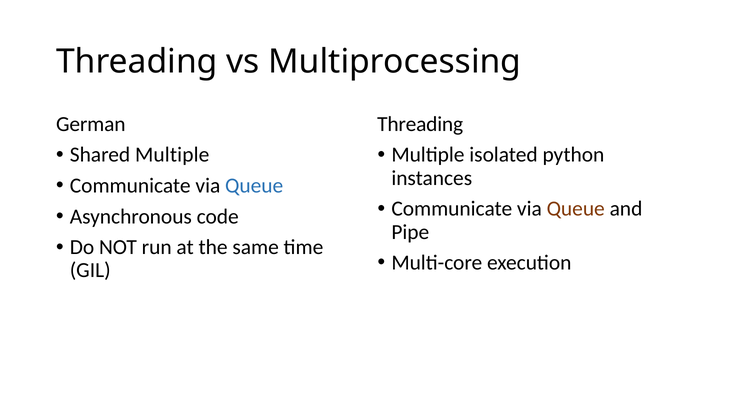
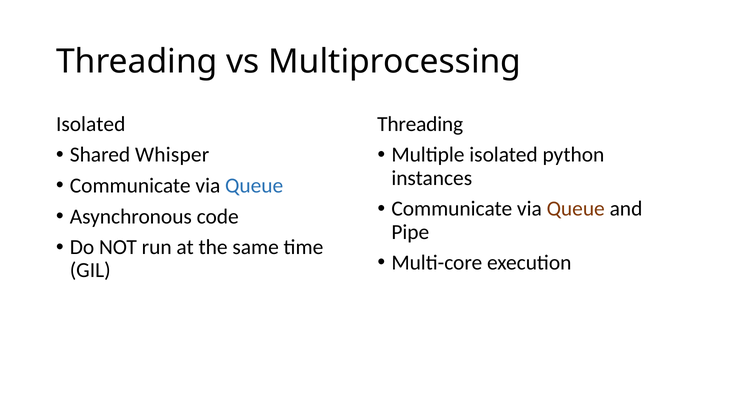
German: German -> Isolated (91, 124)
Shared Multiple: Multiple -> Whisper (172, 155)
